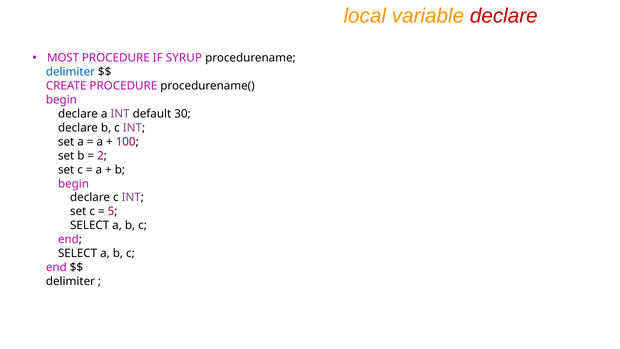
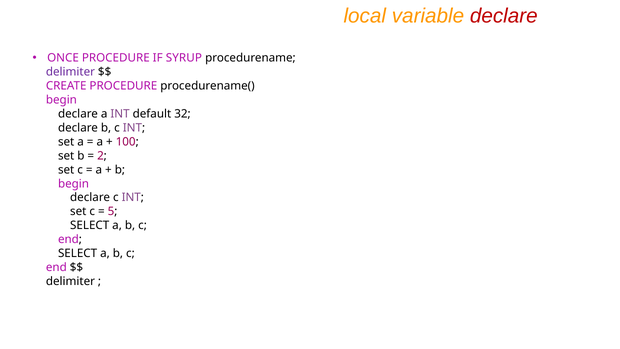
MOST: MOST -> ONCE (63, 58)
delimiter colour: blue -> purple (70, 72)
30: 30 -> 32 (182, 114)
